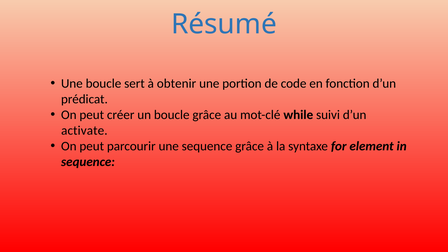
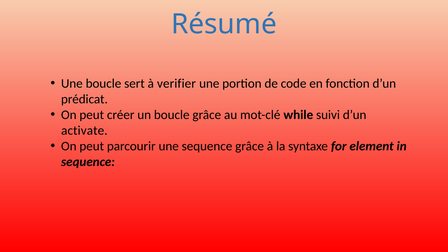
obtenir: obtenir -> verifier (176, 84)
